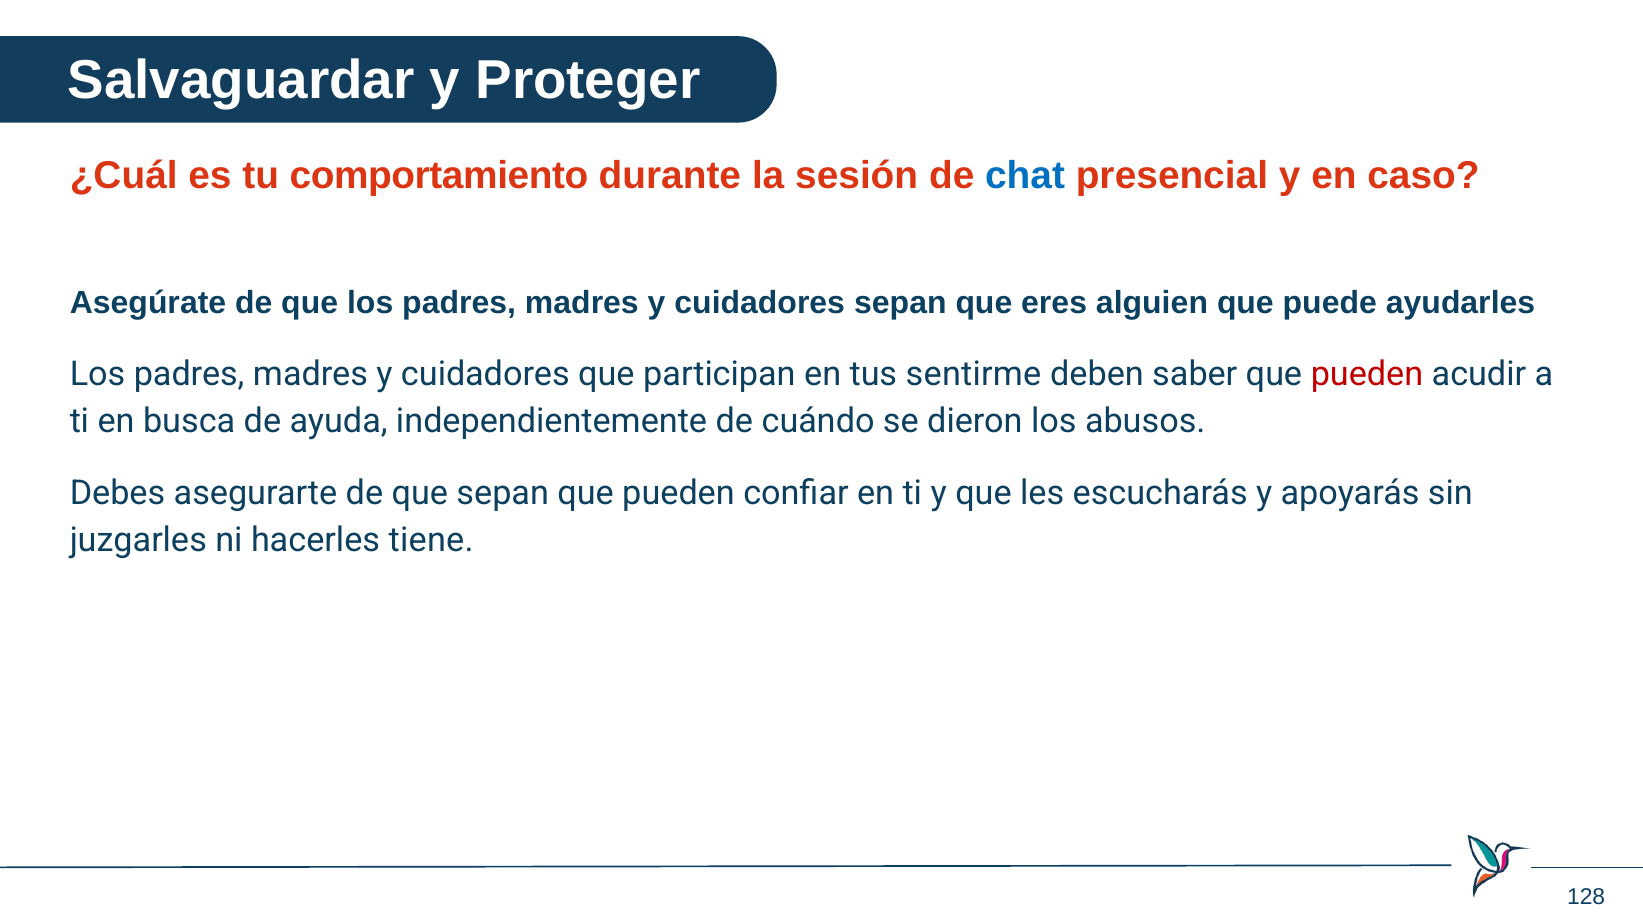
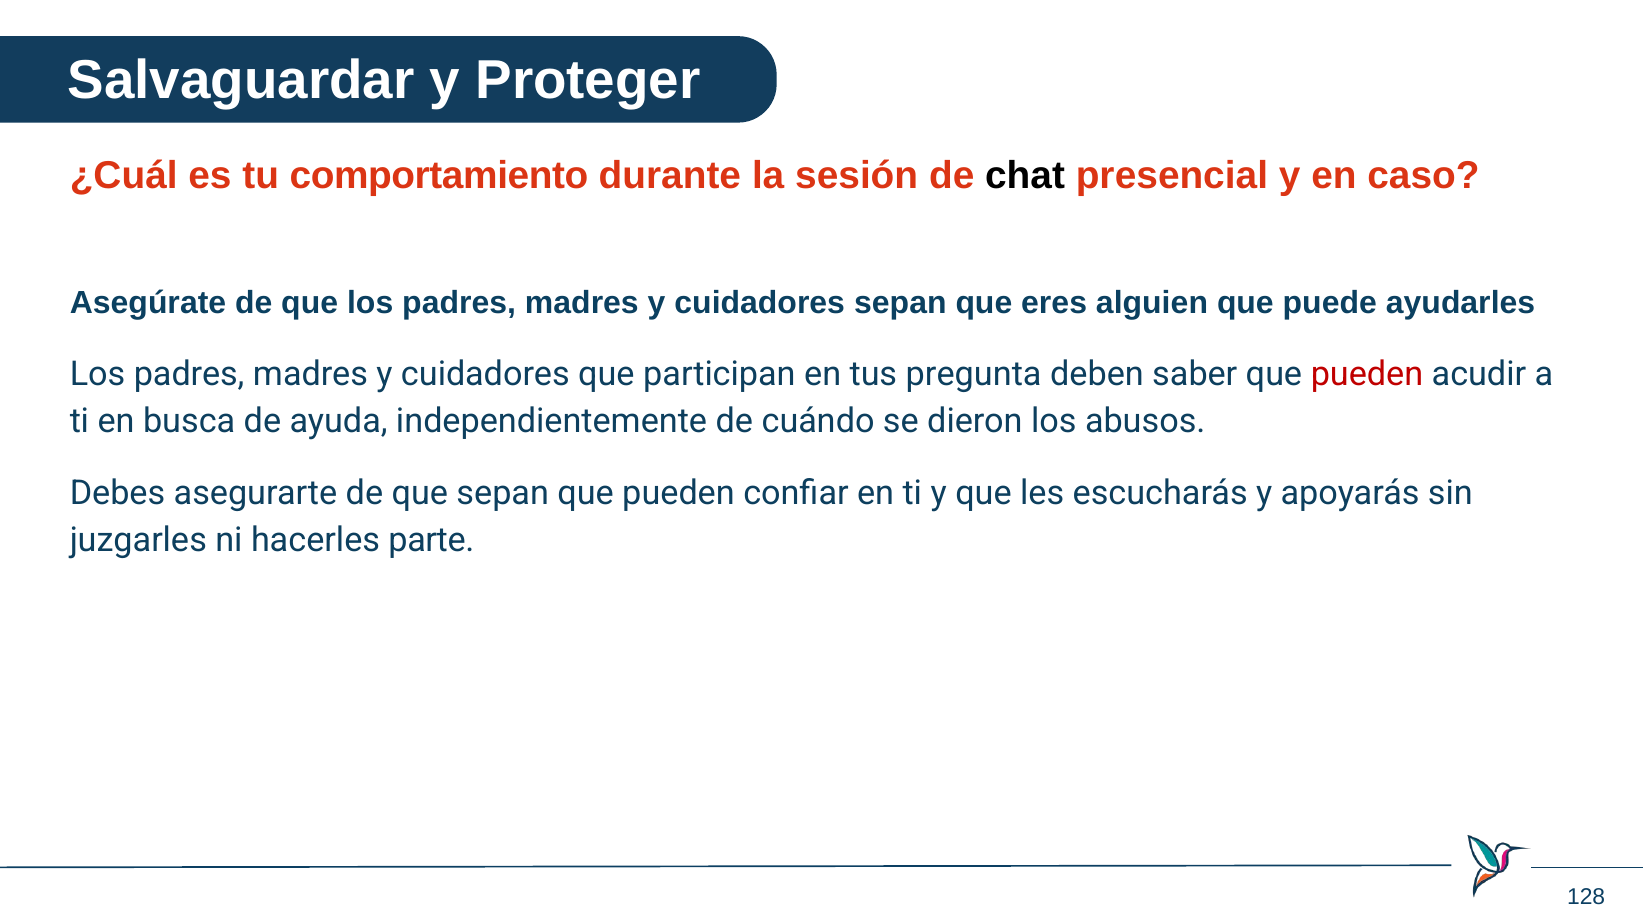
chat colour: blue -> black (1025, 176)
sentirme: sentirme -> pregunta (974, 374)
tiene: tiene -> parte (431, 541)
